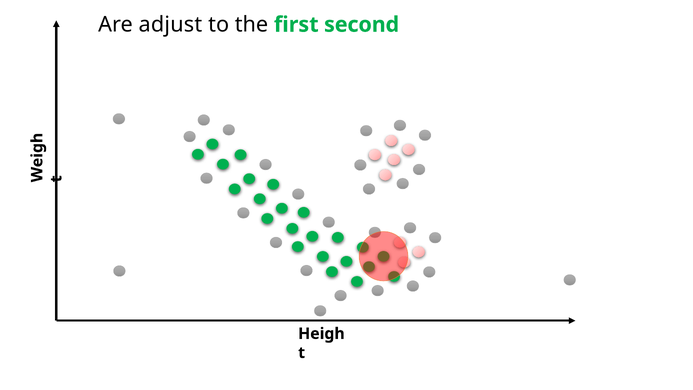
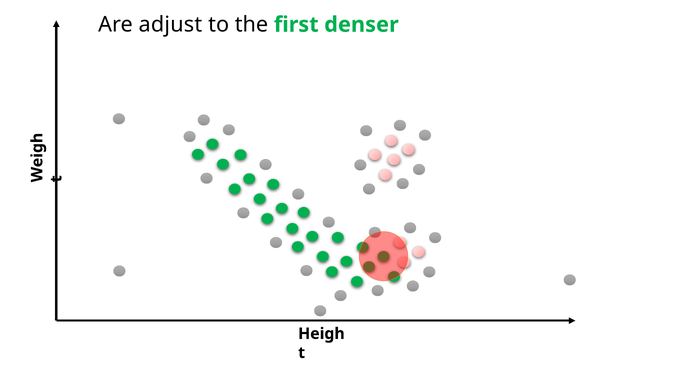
second: second -> denser (361, 25)
